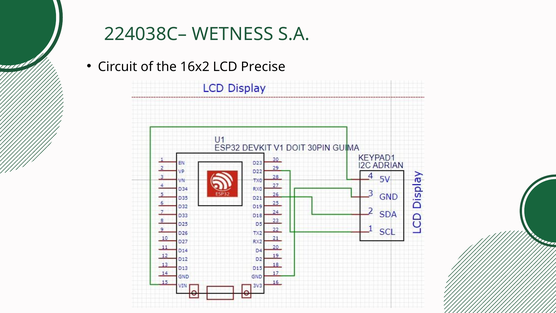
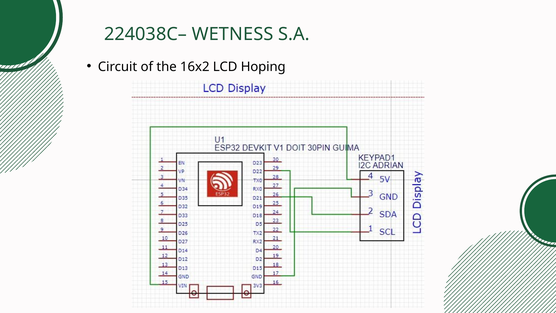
Precise: Precise -> Hoping (263, 67)
